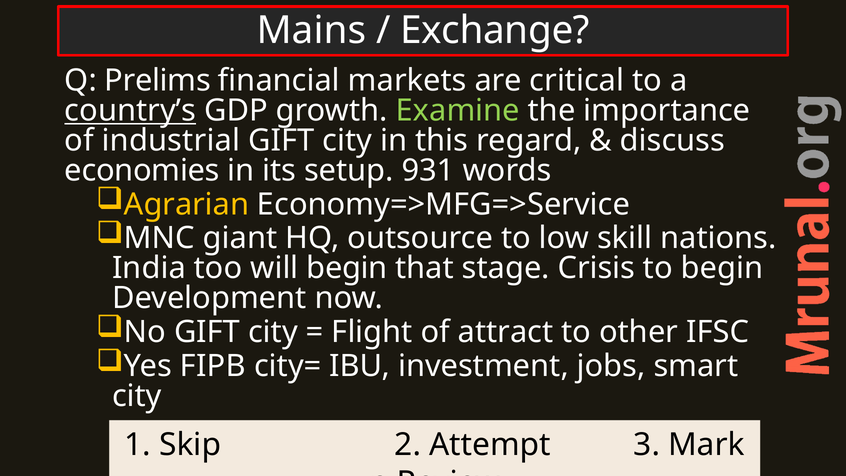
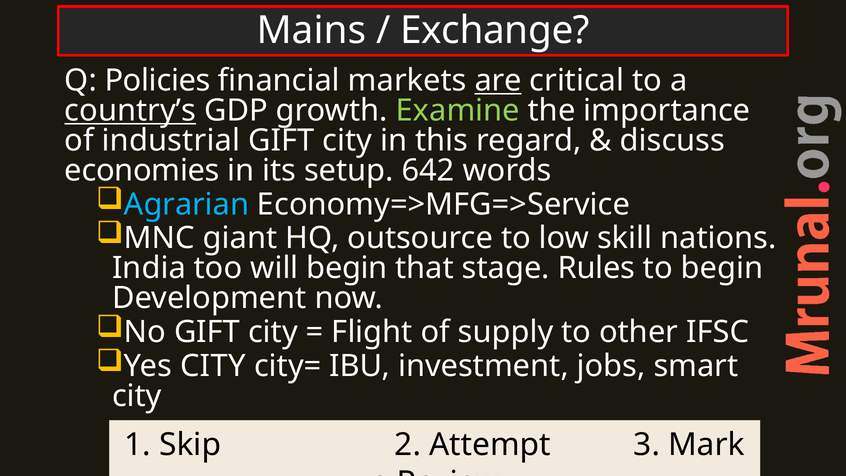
Prelims: Prelims -> Policies (158, 80)
are underline: none -> present (498, 80)
931: 931 -> 642 (428, 170)
Agrarian colour: yellow -> light blue (186, 204)
Crisis: Crisis -> Rules (596, 268)
attract: attract -> supply (506, 332)
Yes FIPB: FIPB -> CITY (213, 366)
